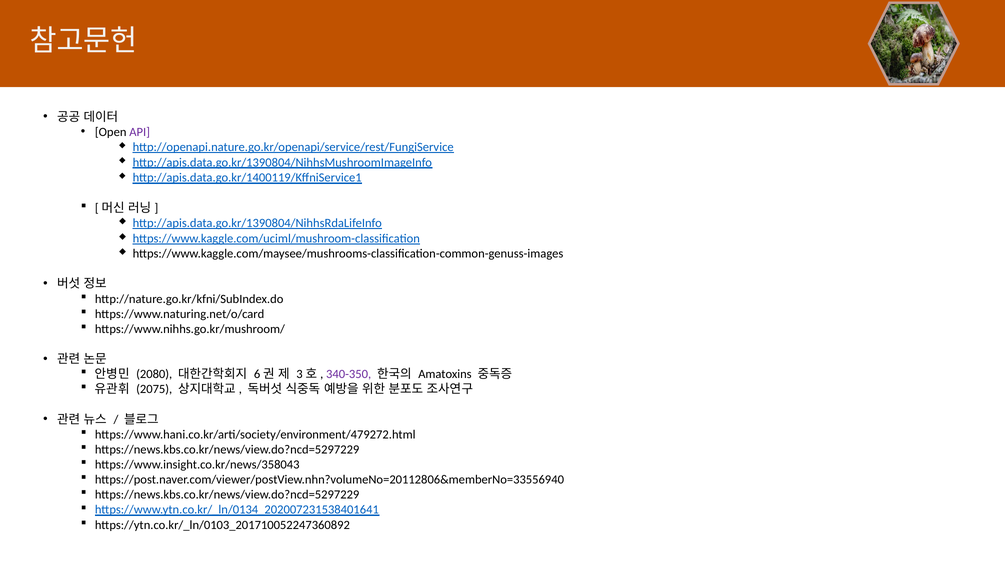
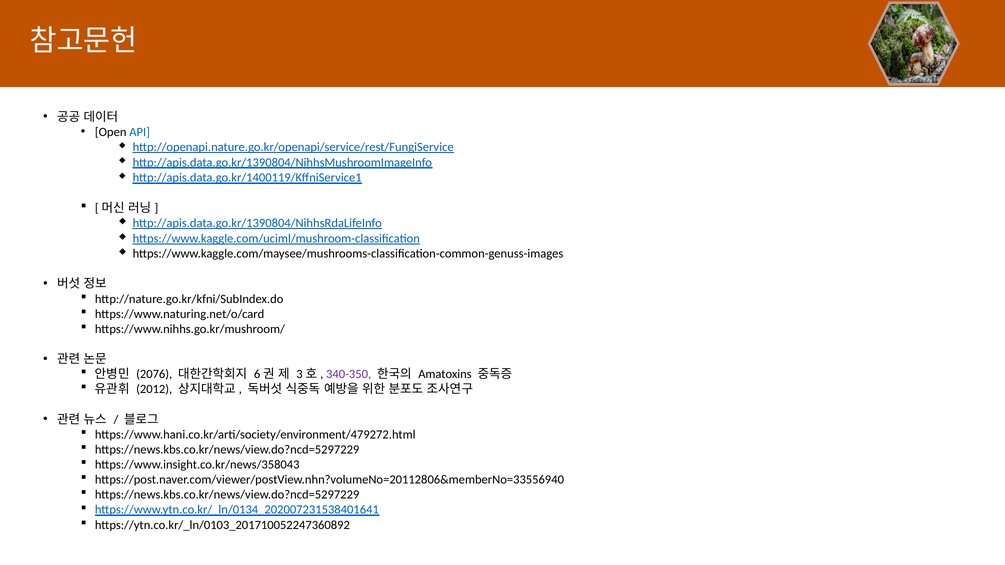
API colour: purple -> blue (140, 132)
2080: 2080 -> 2076 (154, 374)
2075: 2075 -> 2012 (154, 390)
